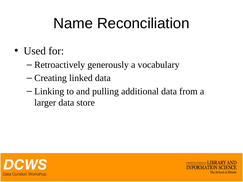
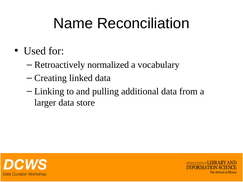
generously: generously -> normalized (108, 65)
